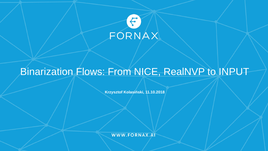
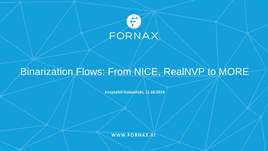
INPUT: INPUT -> MORE (234, 72)
